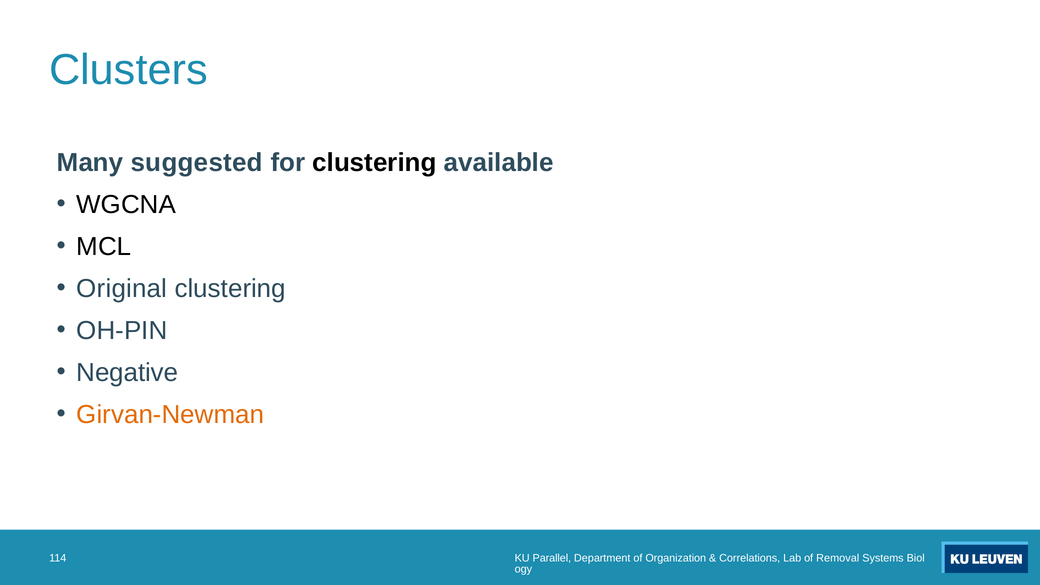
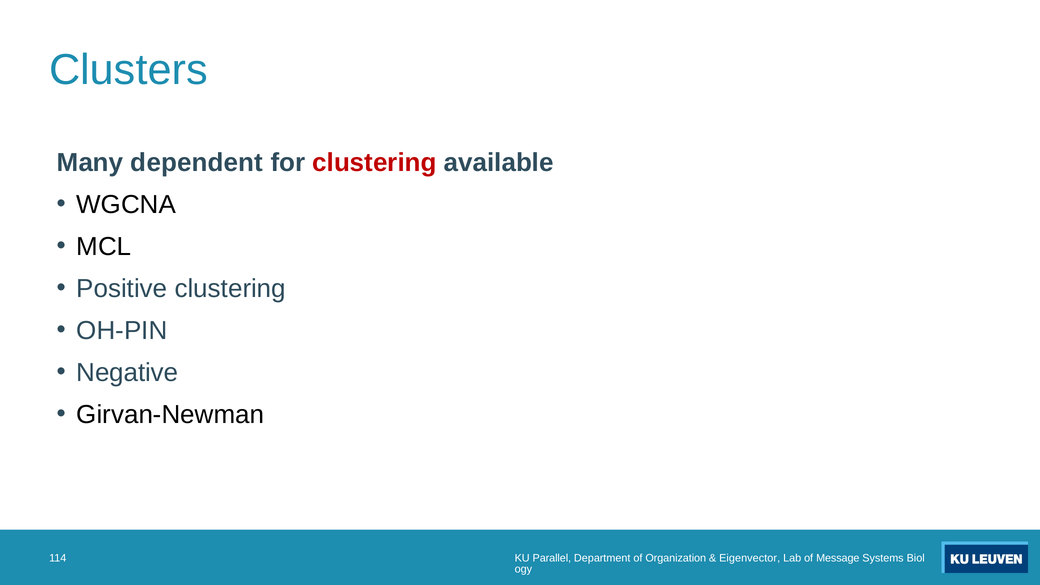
suggested: suggested -> dependent (197, 163)
clustering colour: black -> red (374, 163)
Original: Original -> Positive (122, 289)
Girvan-Newman colour: orange -> black (170, 415)
Correlations: Correlations -> Eigenvector (750, 558)
Removal: Removal -> Message (838, 558)
